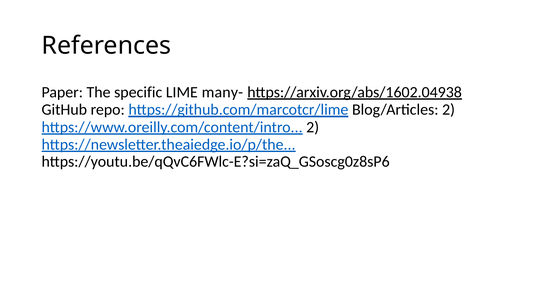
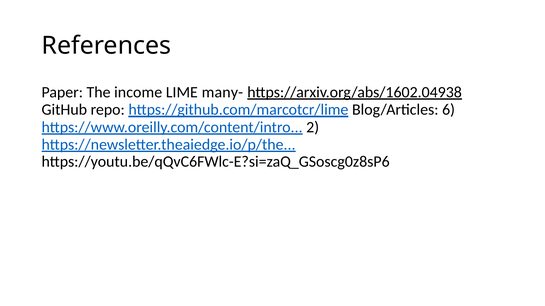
specific: specific -> income (138, 92)
Blog/Articles 2: 2 -> 6 (449, 110)
